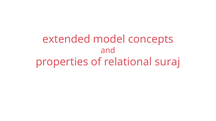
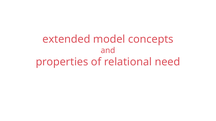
suraj: suraj -> need (167, 62)
